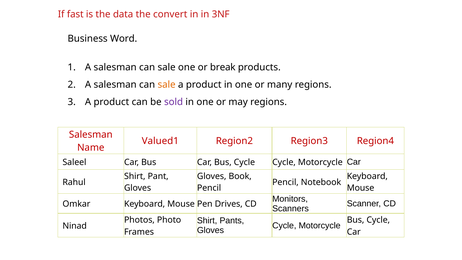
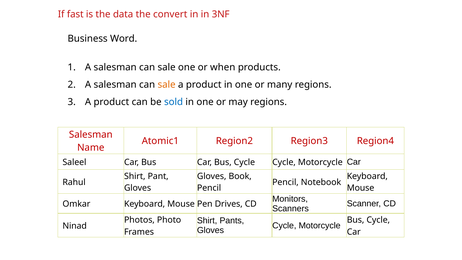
break: break -> when (223, 67)
sold colour: purple -> blue (174, 102)
Valued1: Valued1 -> Atomic1 (160, 141)
